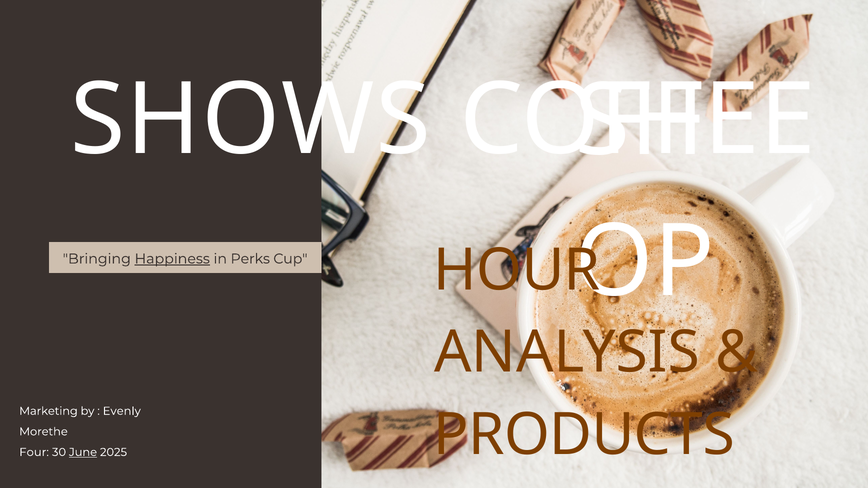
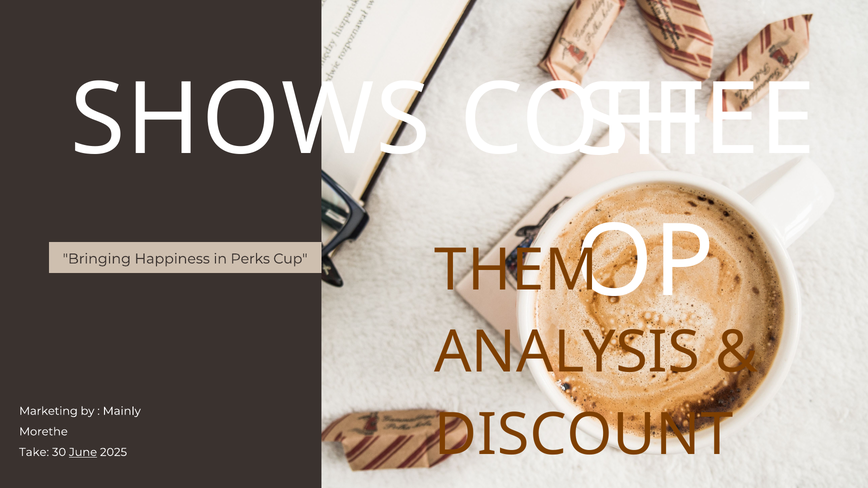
HOUR: HOUR -> THEM (516, 271)
Happiness underline: present -> none (172, 259)
Evenly: Evenly -> Mainly (122, 411)
PRODUCTS: PRODUCTS -> DISCOUNT (584, 435)
Four: Four -> Take (34, 452)
